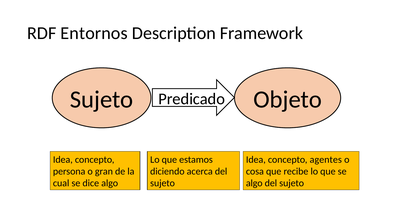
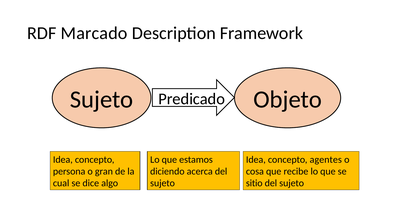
Entornos: Entornos -> Marcado (94, 33)
algo: algo -> sitio (254, 183)
